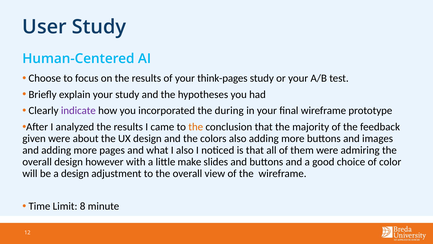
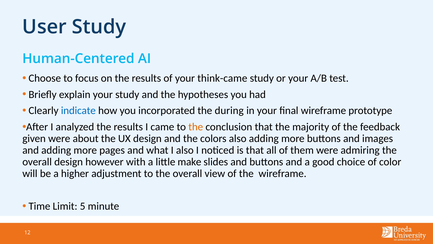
think-pages: think-pages -> think-came (222, 78)
indicate colour: purple -> blue (78, 110)
a design: design -> higher (75, 173)
8: 8 -> 5 (83, 206)
